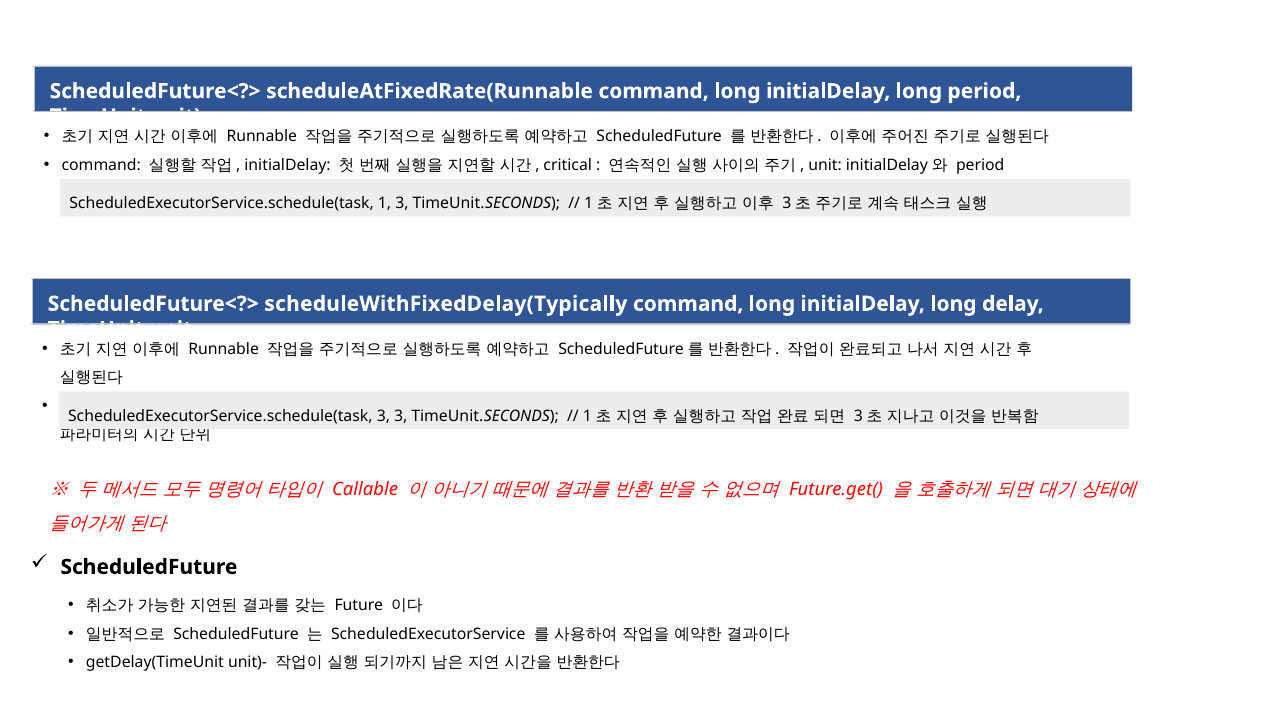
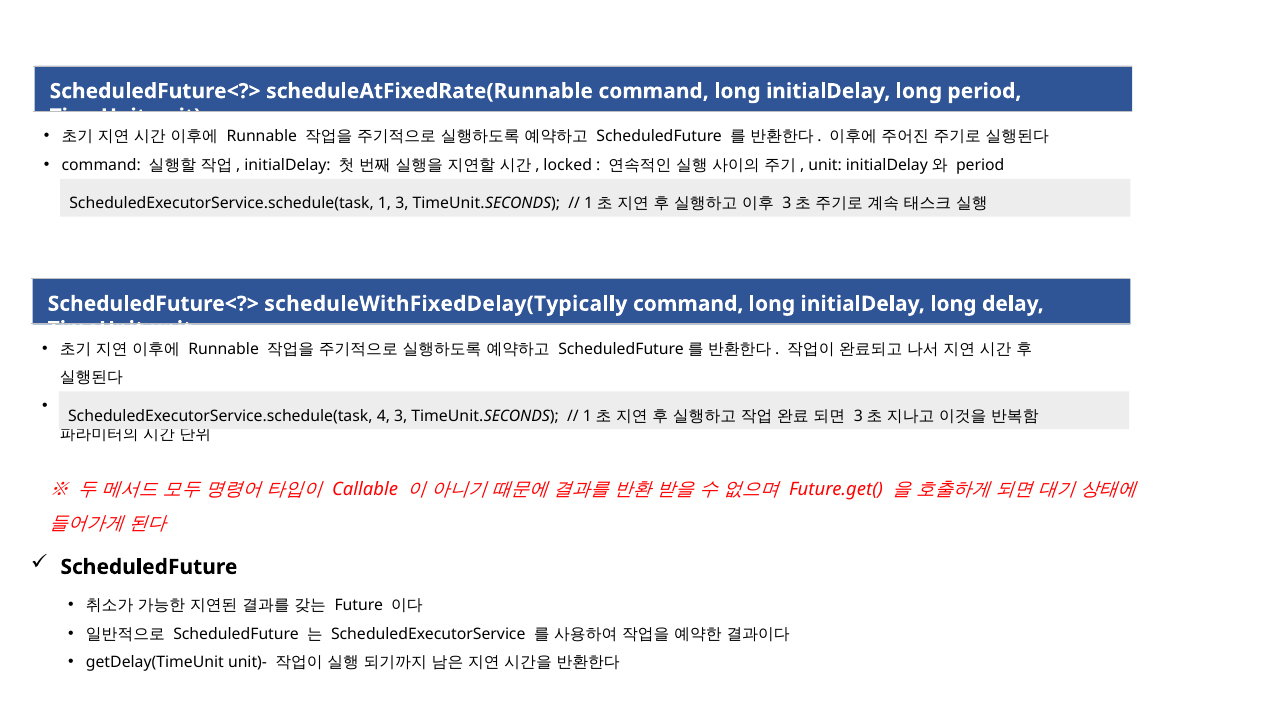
critical: critical -> locked (568, 165)
3: 3 -> 4 (383, 416)
